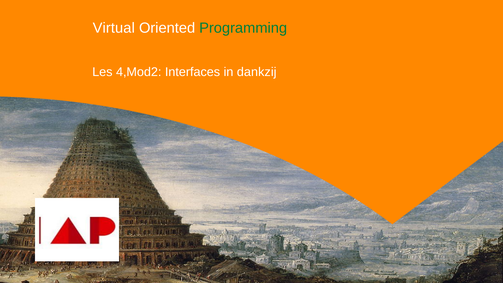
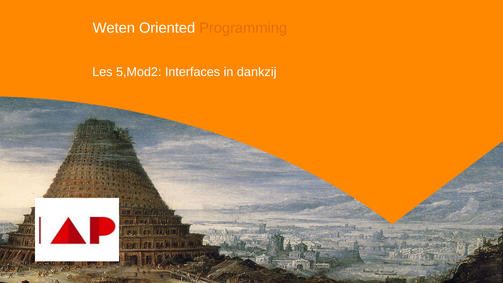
Virtual: Virtual -> Weten (114, 28)
Programming colour: green -> orange (243, 28)
4,Mod2: 4,Mod2 -> 5,Mod2 (139, 72)
